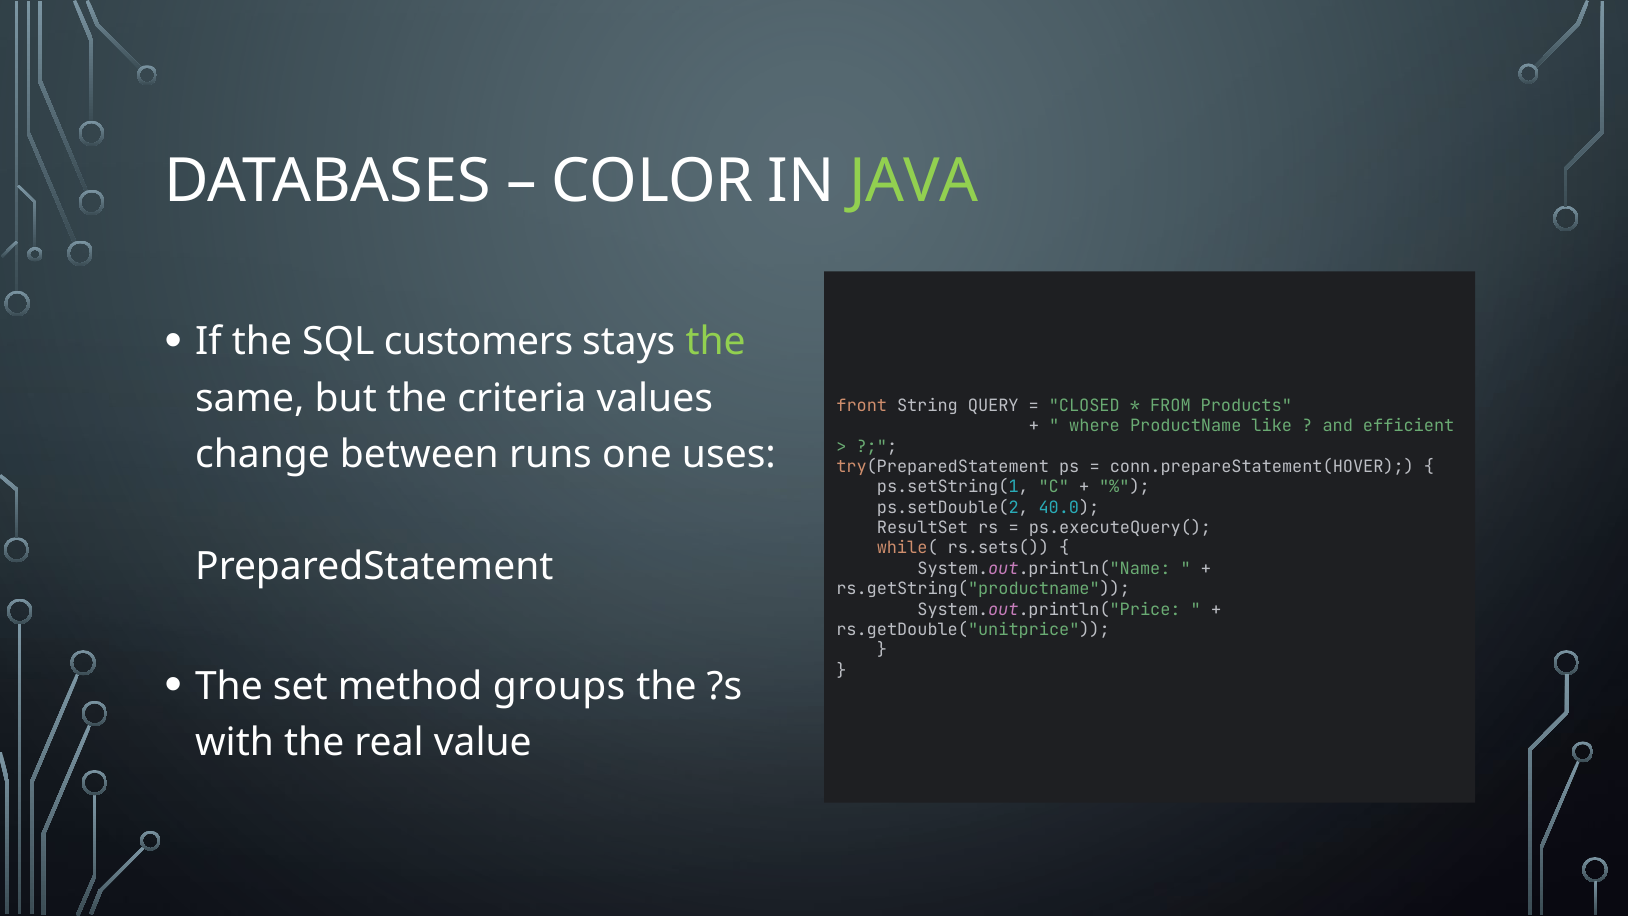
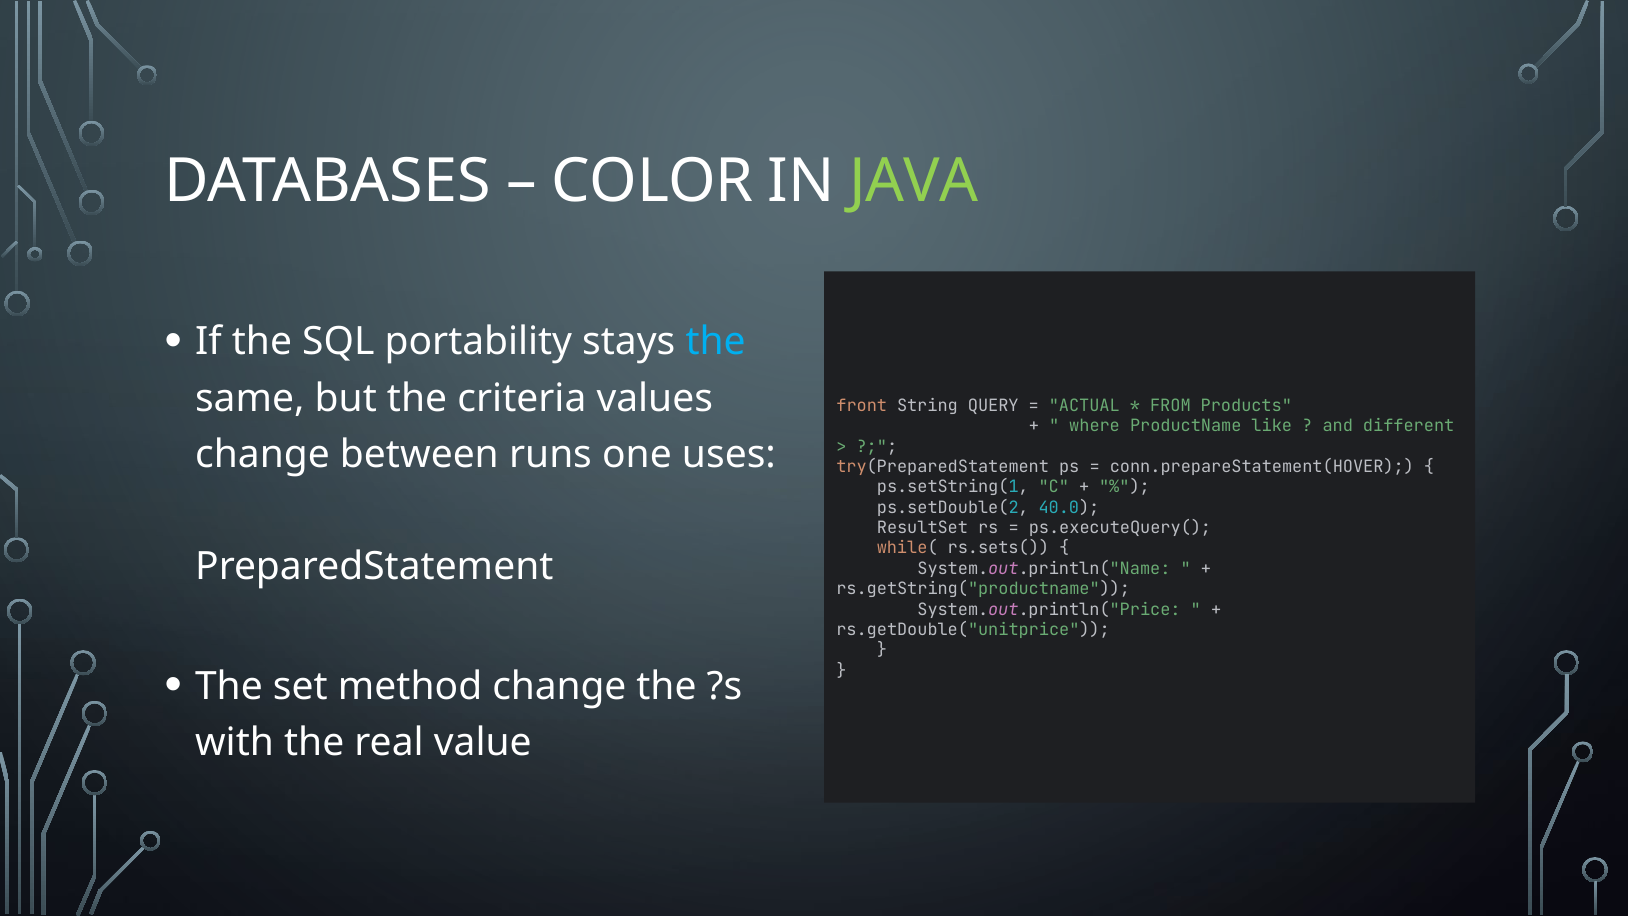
customers: customers -> portability (478, 342)
the colour: light green -> light blue (716, 342)
CLOSED: CLOSED -> ACTUAL (1084, 406)
efficient: efficient -> different (1409, 426)
method groups: groups -> change (559, 686)
